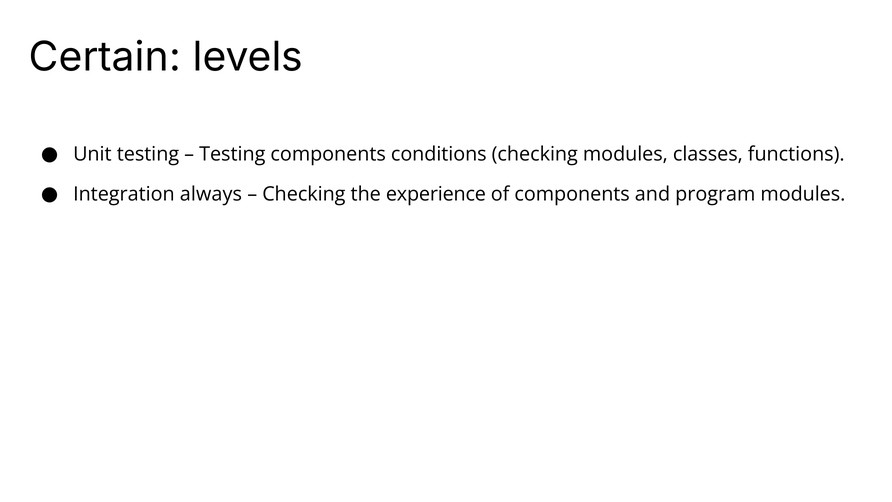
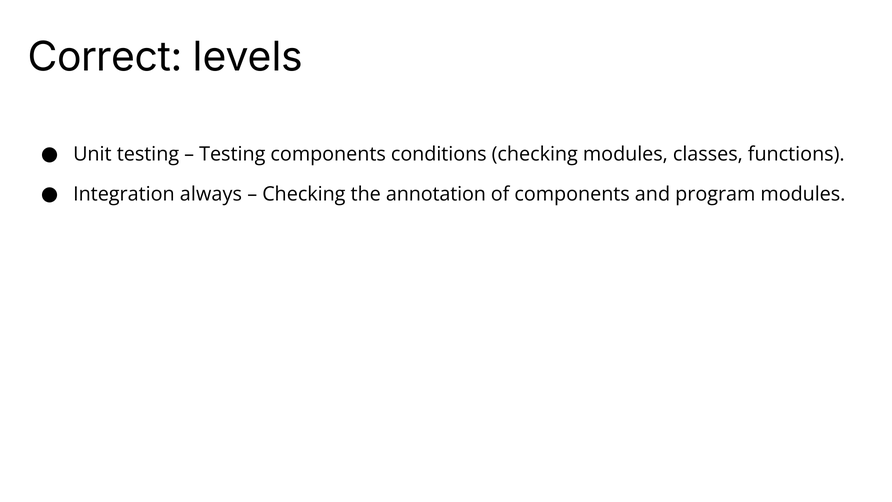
Certain: Certain -> Correct (105, 57)
experience: experience -> annotation (436, 194)
